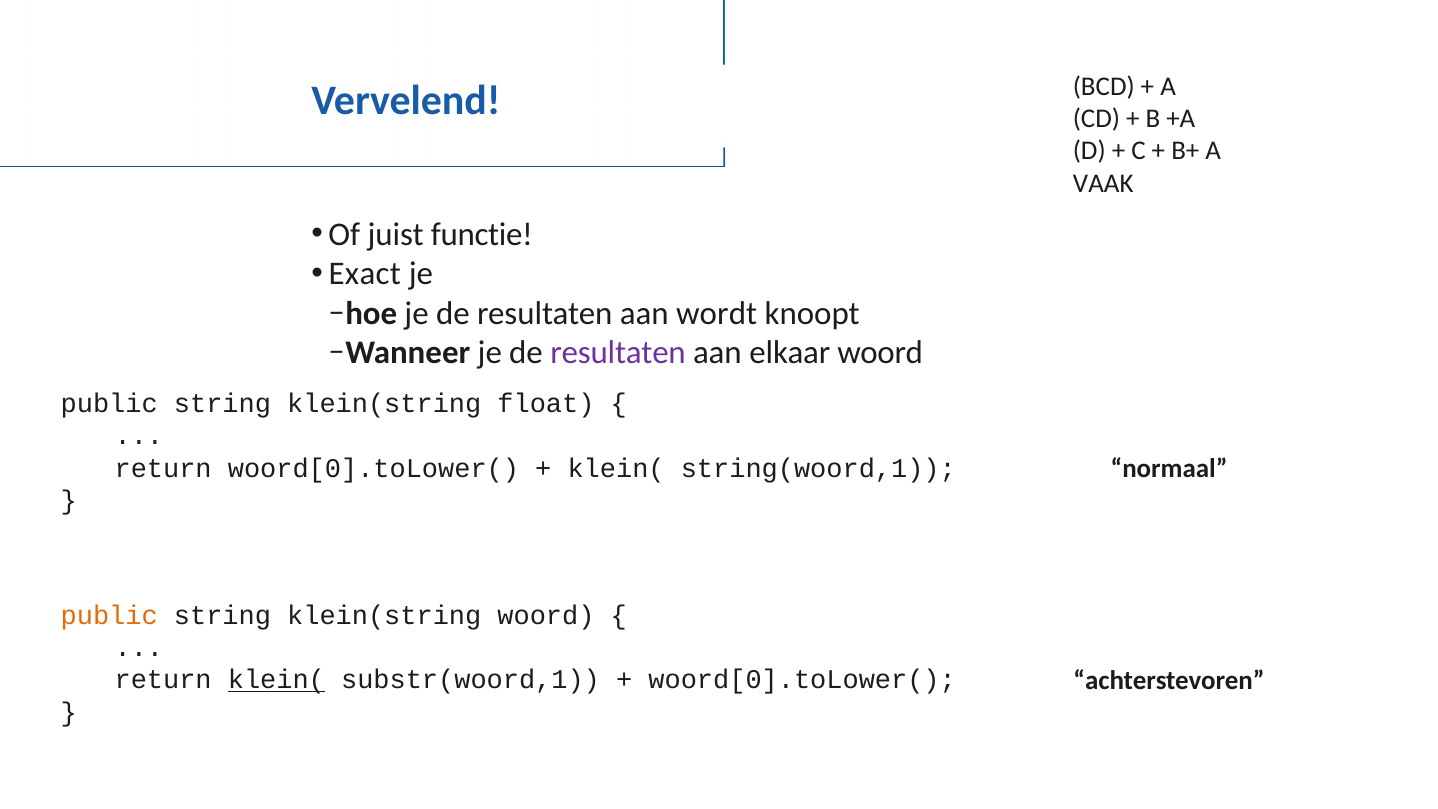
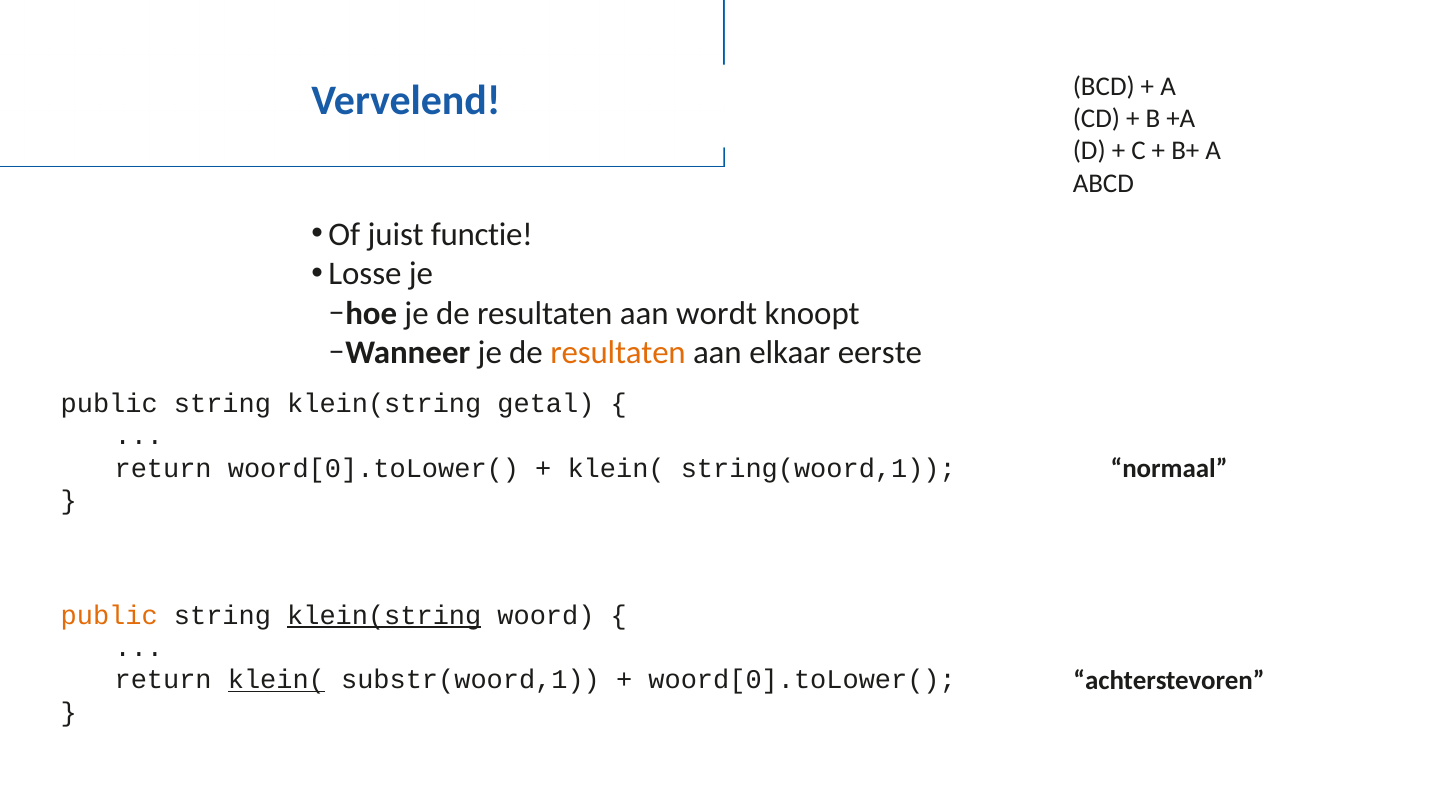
VAAK: VAAK -> ABCD (1103, 183)
Exact: Exact -> Losse (365, 274)
resultaten colour: purple -> orange (618, 353)
elkaar woord: woord -> eerste (880, 353)
float: float -> getal (546, 403)
klein(string underline: none -> present (384, 615)
